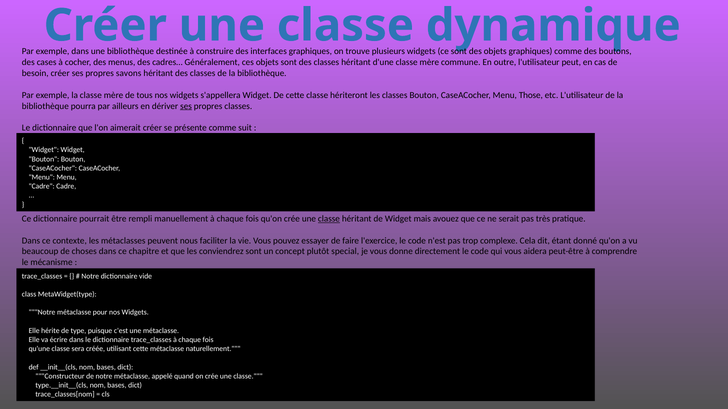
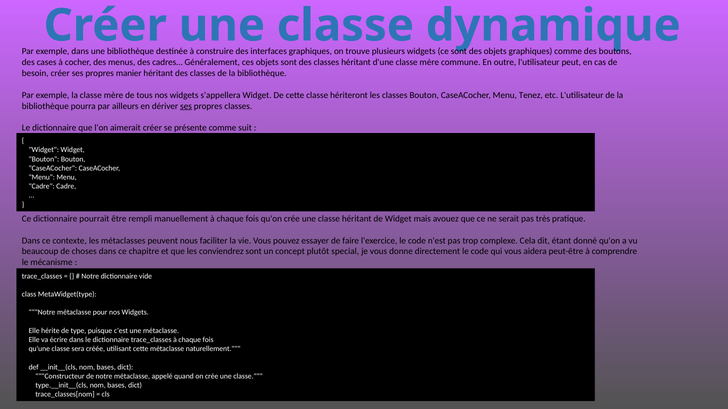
savons: savons -> manier (129, 73)
Those: Those -> Tenez (531, 95)
classe underline: present -> none (329, 219)
